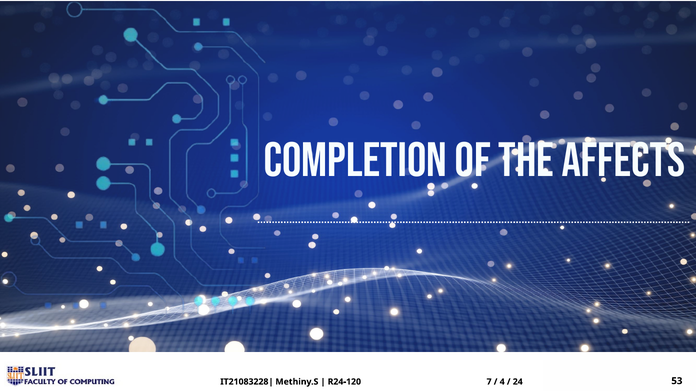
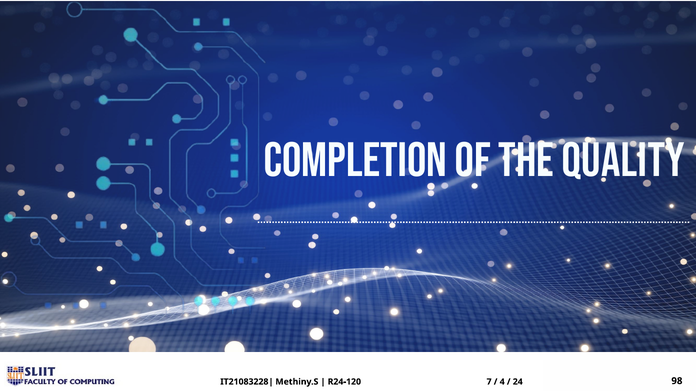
AFFECTS: AFFECTS -> QUALITY (623, 161)
53: 53 -> 98 (677, 381)
